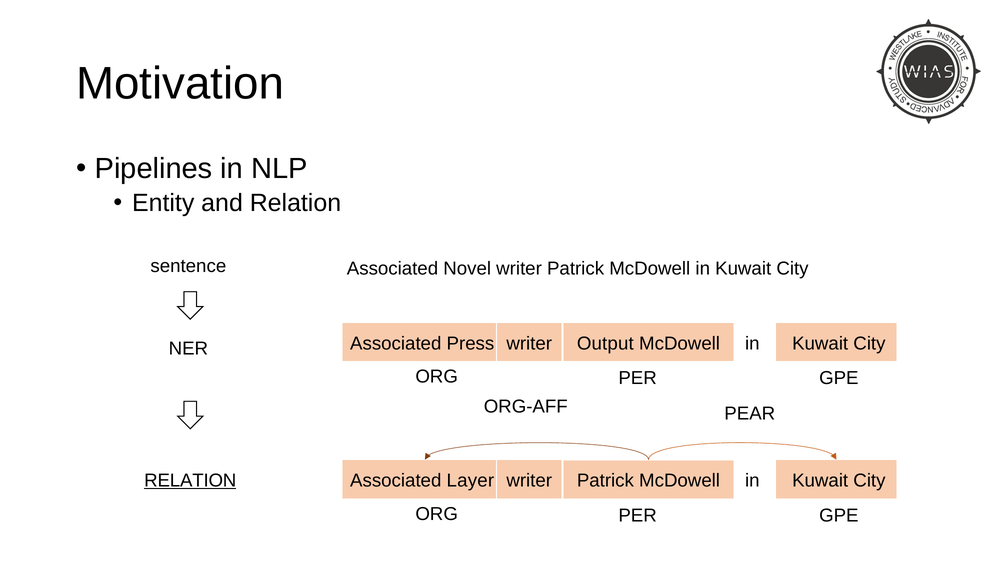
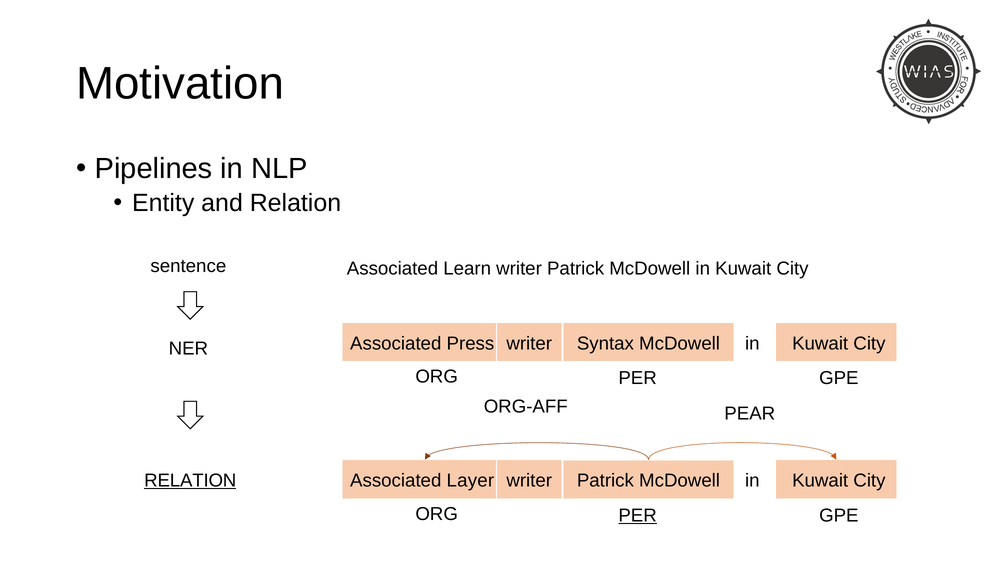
Novel: Novel -> Learn (467, 268)
Output: Output -> Syntax (605, 343)
PER underline: none -> present (638, 515)
